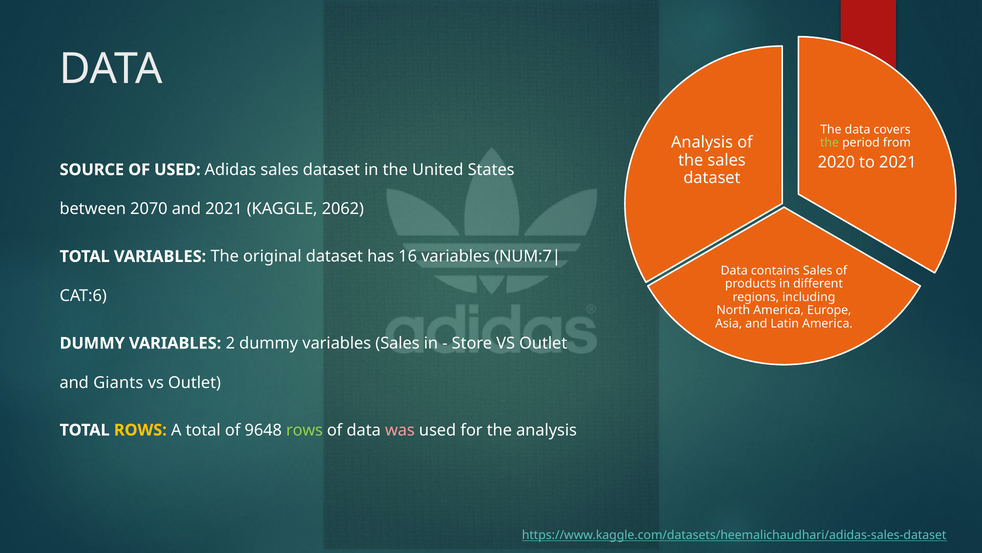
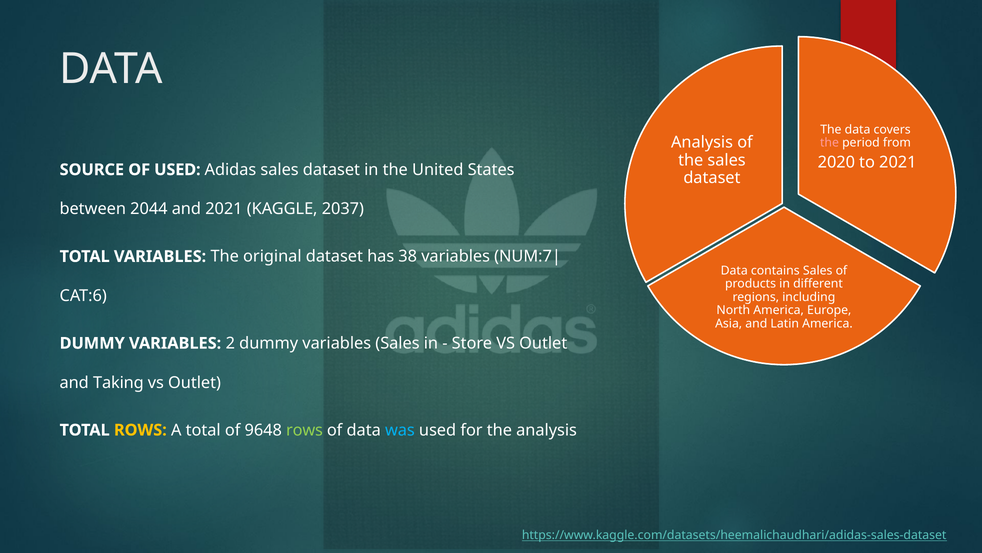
the colour: light green -> pink (830, 143)
2070: 2070 -> 2044 (149, 209)
2062: 2062 -> 2037 (343, 209)
16: 16 -> 38 (408, 256)
Giants: Giants -> Taking (118, 382)
was colour: pink -> light blue (400, 430)
